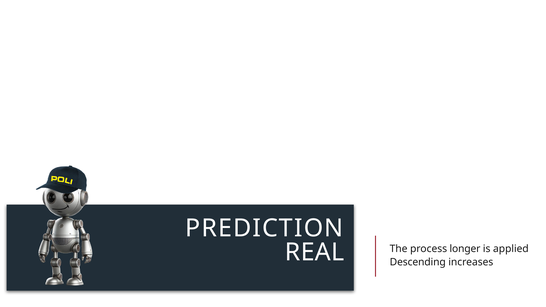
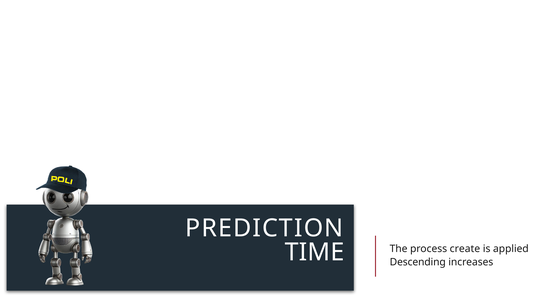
REAL: REAL -> TIME (315, 252)
longer: longer -> create (465, 249)
